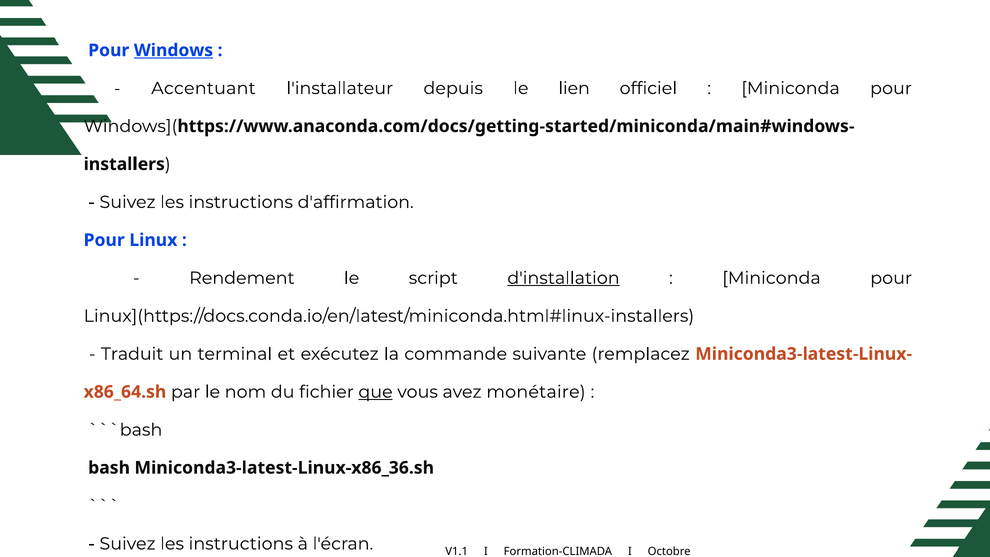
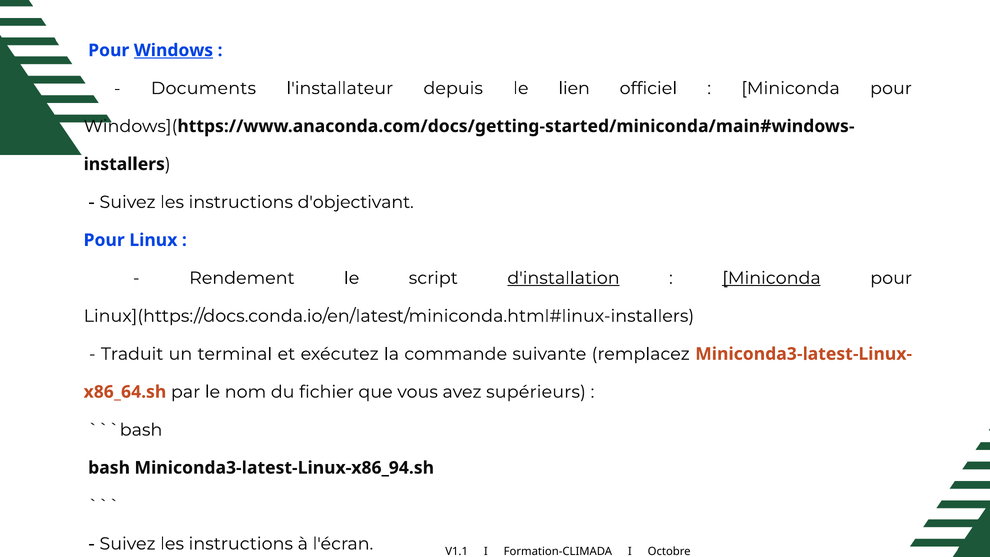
Accentuant: Accentuant -> Documents (203, 88)
d'affirmation: d'affirmation -> d'objectivant (356, 202)
Miniconda underline: none -> present (771, 278)
que underline: present -> none (376, 392)
monétaire: monétaire -> supérieurs (536, 392)
Miniconda3-latest-Linux-x86_36.sh: Miniconda3-latest-Linux-x86_36.sh -> Miniconda3-latest-Linux-x86_94.sh (284, 468)
